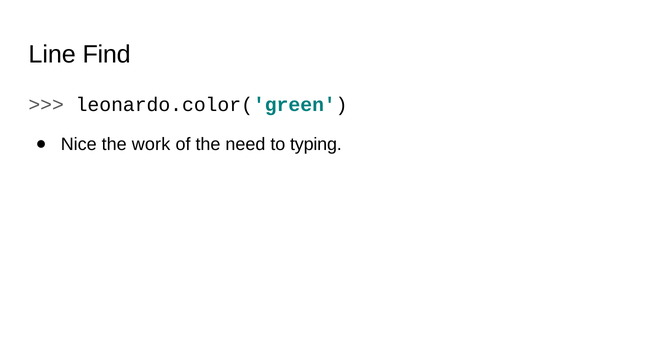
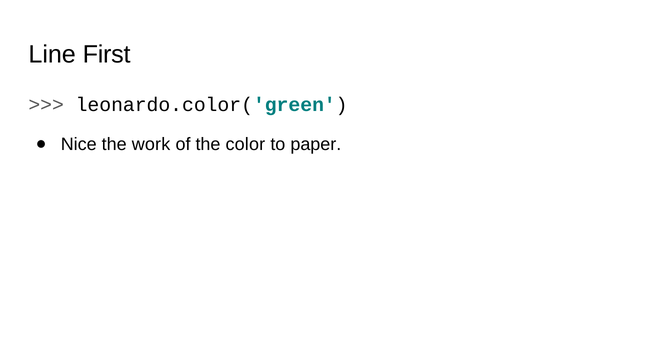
Find: Find -> First (107, 55)
need: need -> color (245, 145)
typing: typing -> paper (316, 145)
